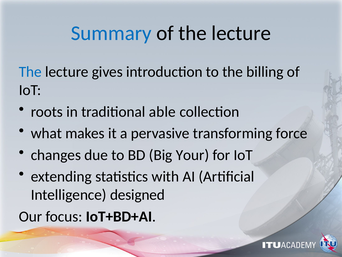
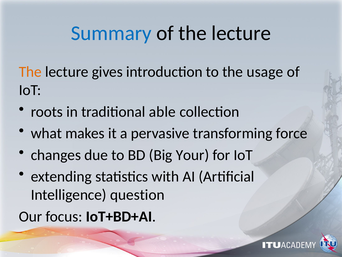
The colour: blue -> orange (30, 72)
billing: billing -> usage (265, 72)
designed: designed -> question (137, 194)
